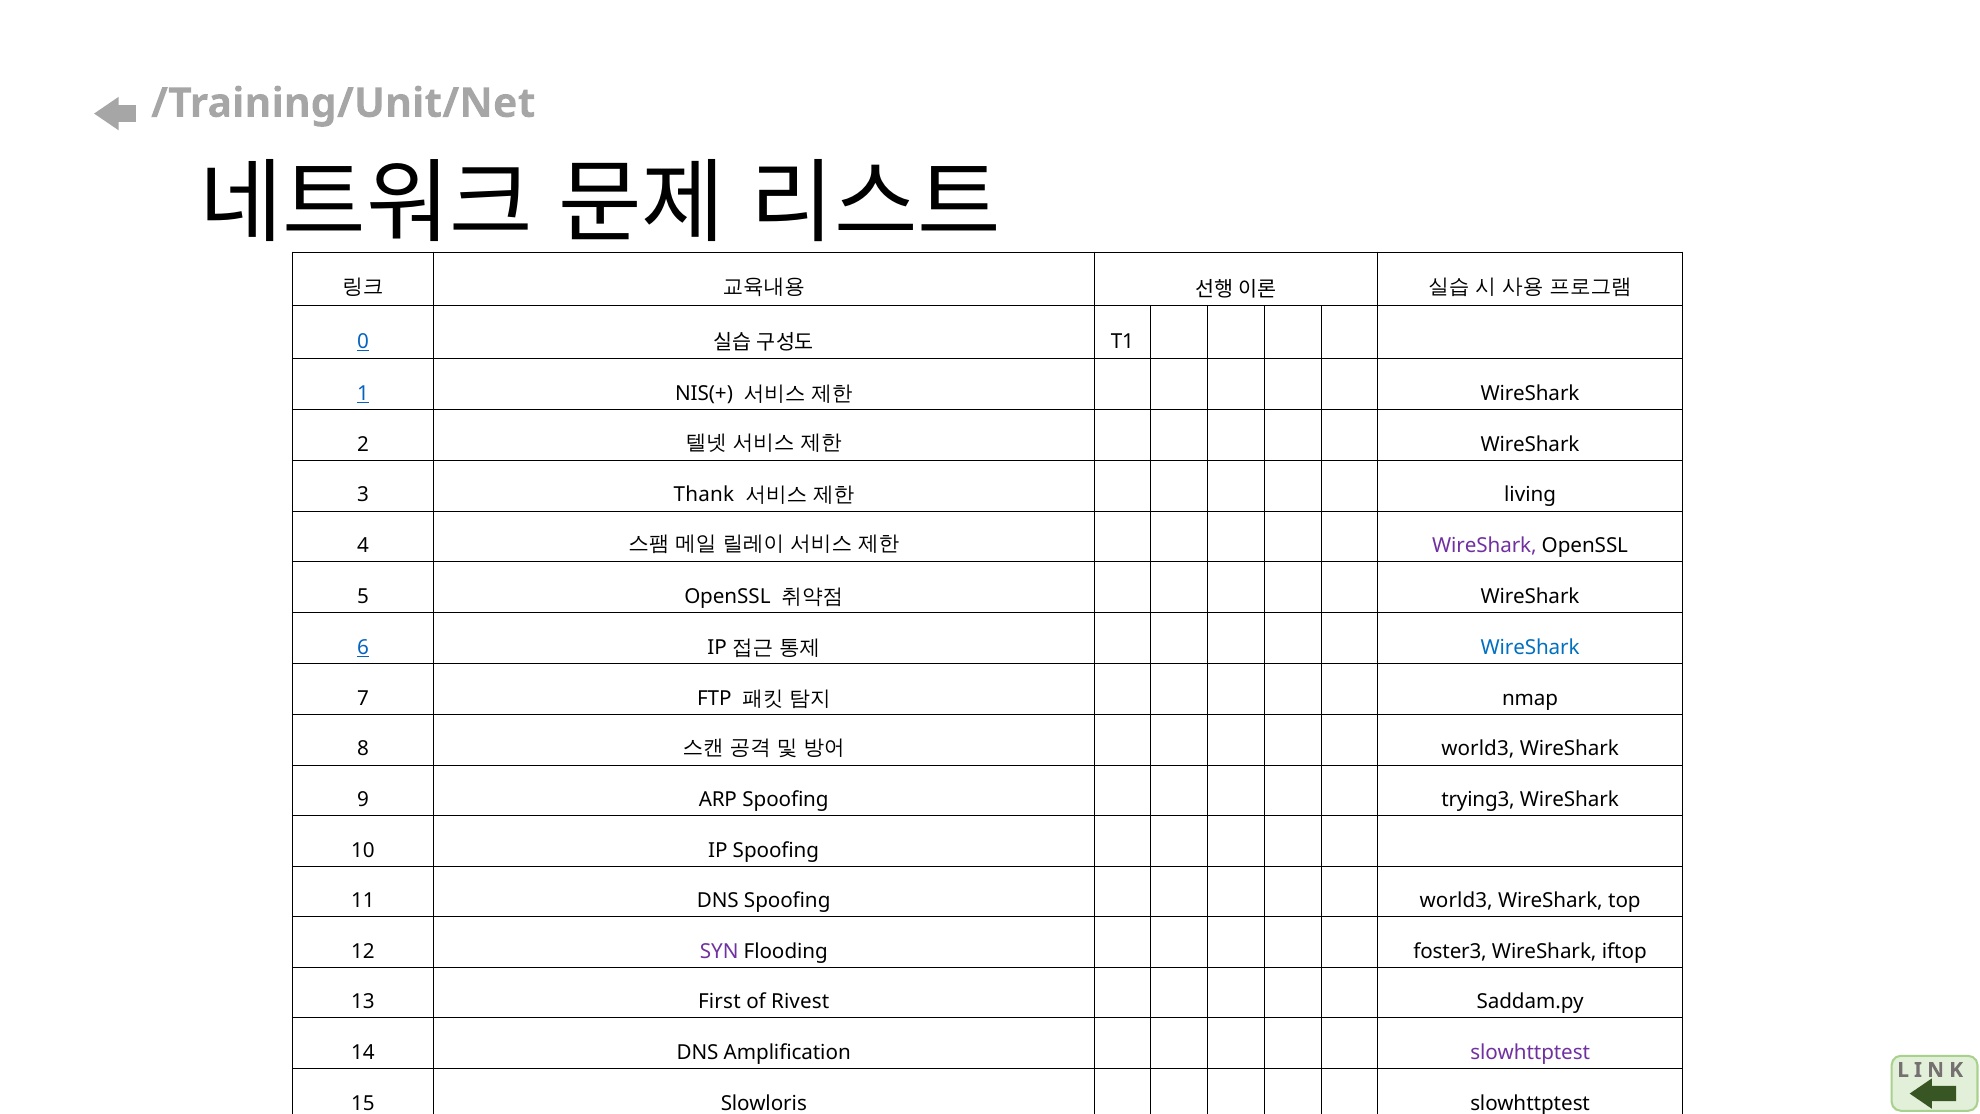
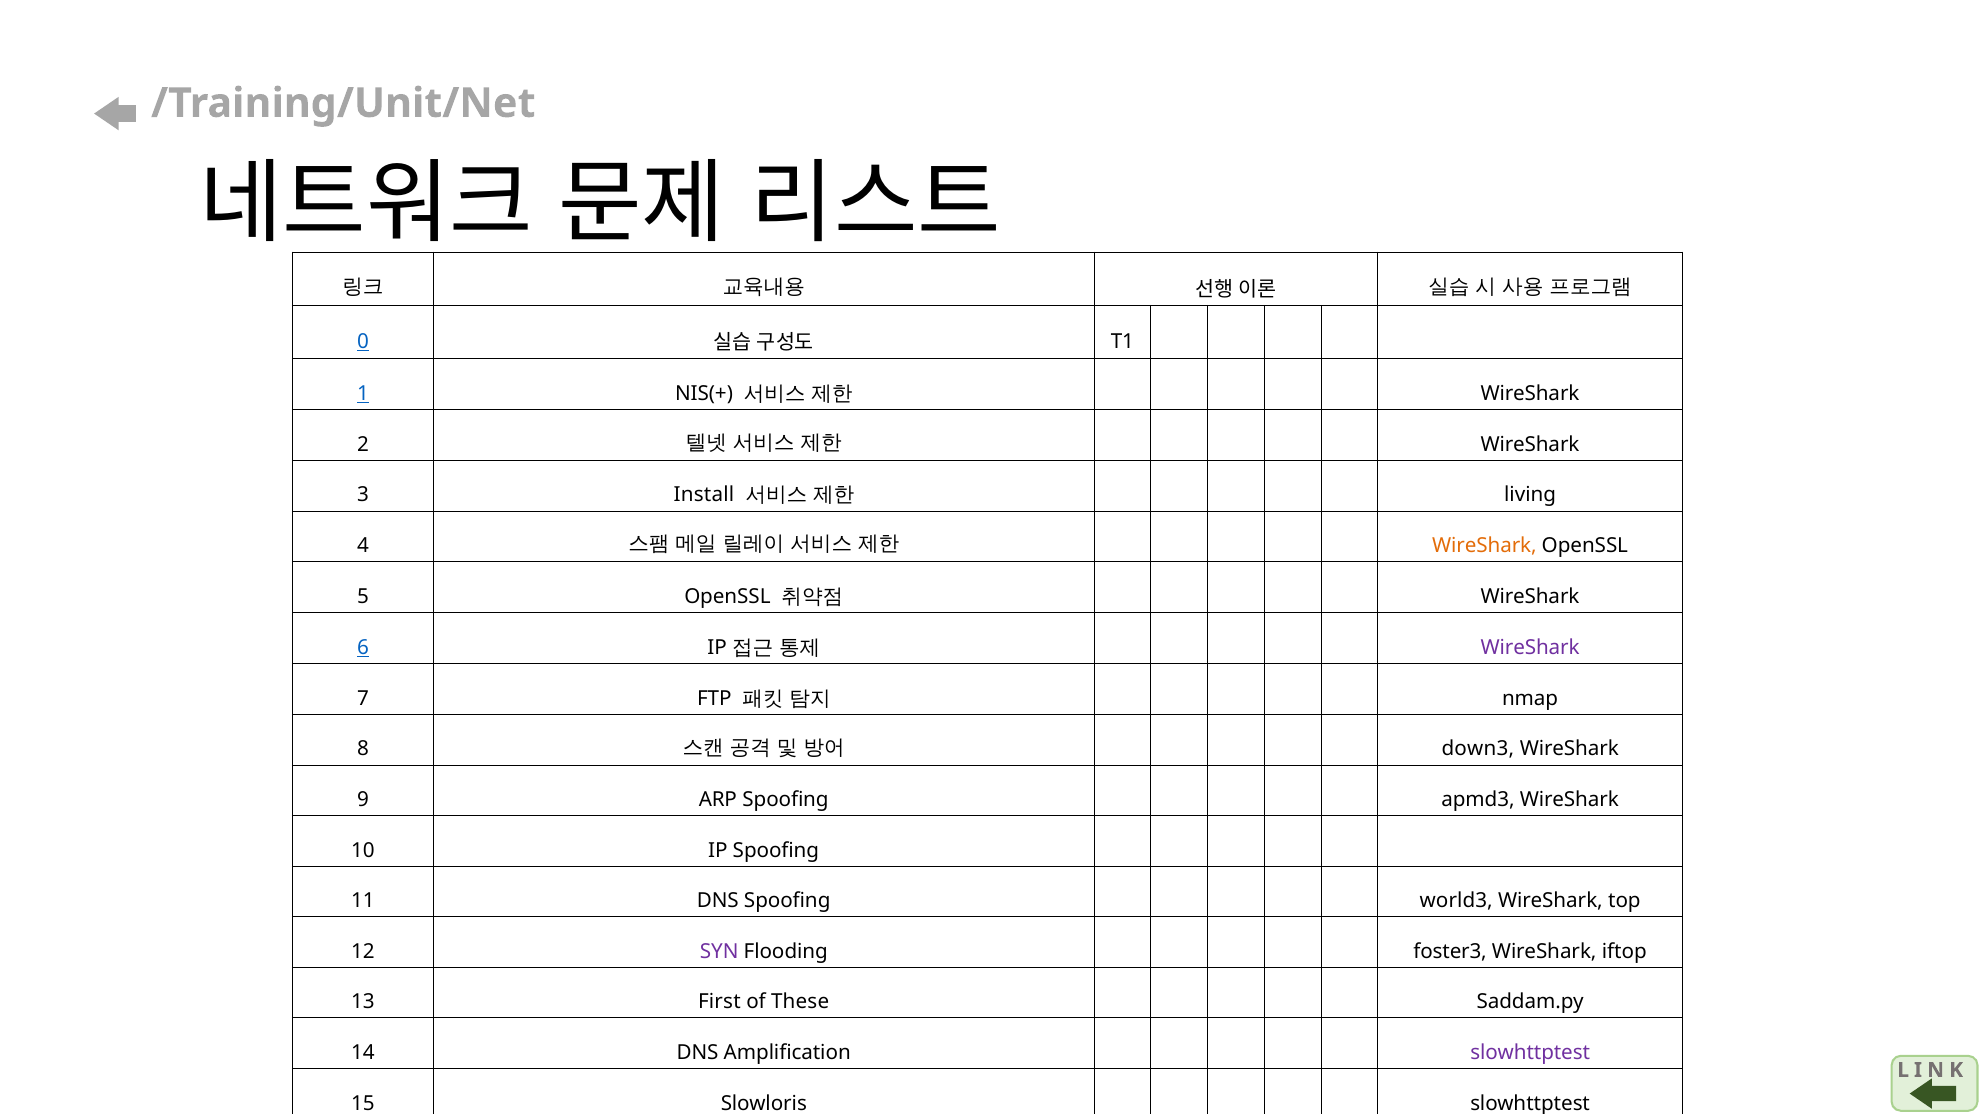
Thank: Thank -> Install (704, 495)
WireShark colour: purple -> orange (1484, 546)
WireShark colour: blue -> purple (1530, 647)
world3: world3 -> down3 (1478, 749)
trying3: trying3 -> apmd3 (1478, 800)
Rivest: Rivest -> These (800, 1002)
